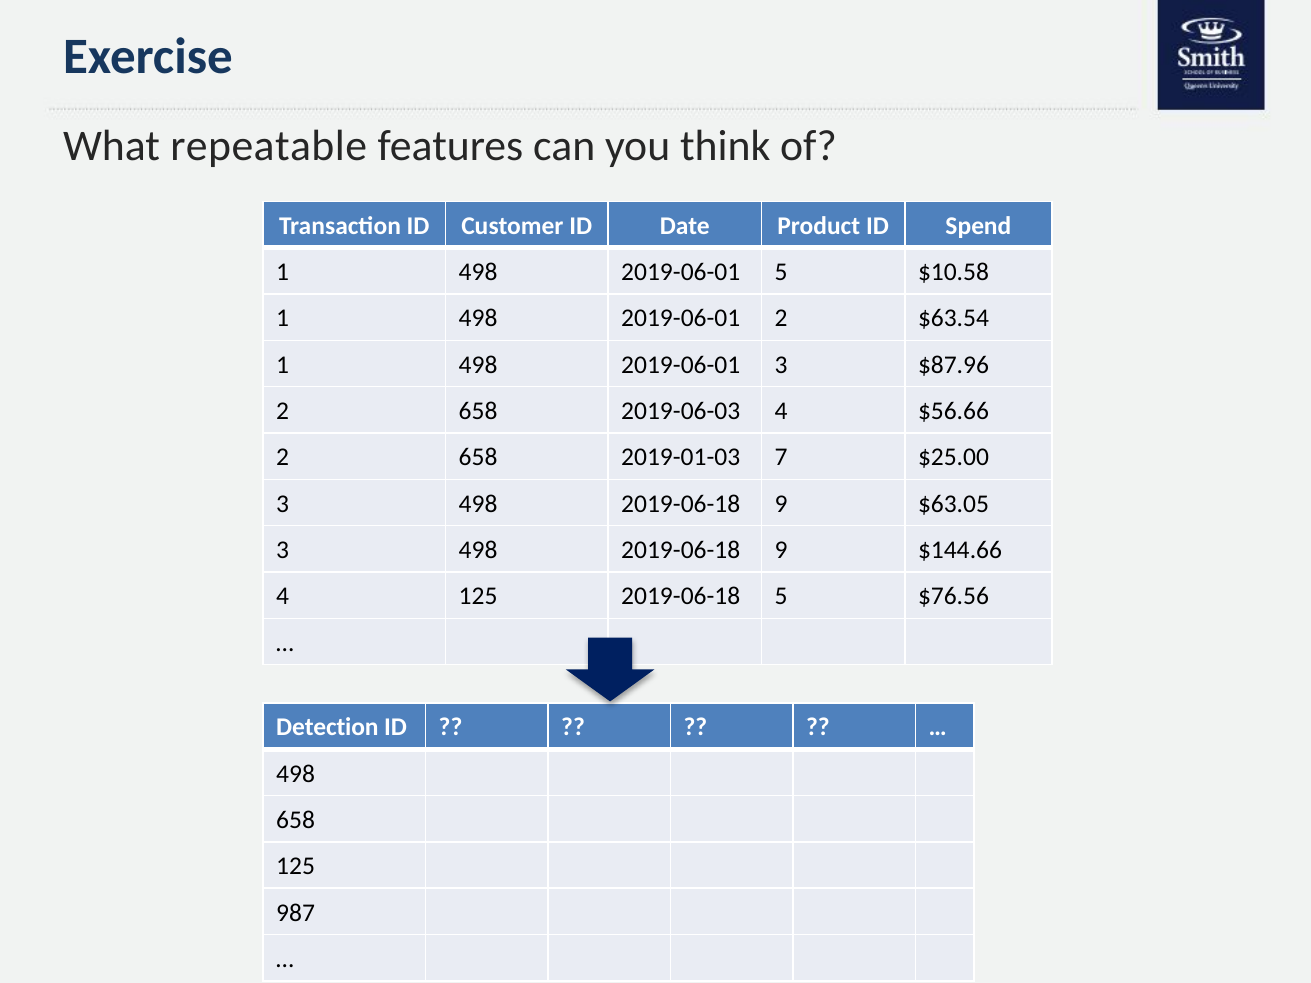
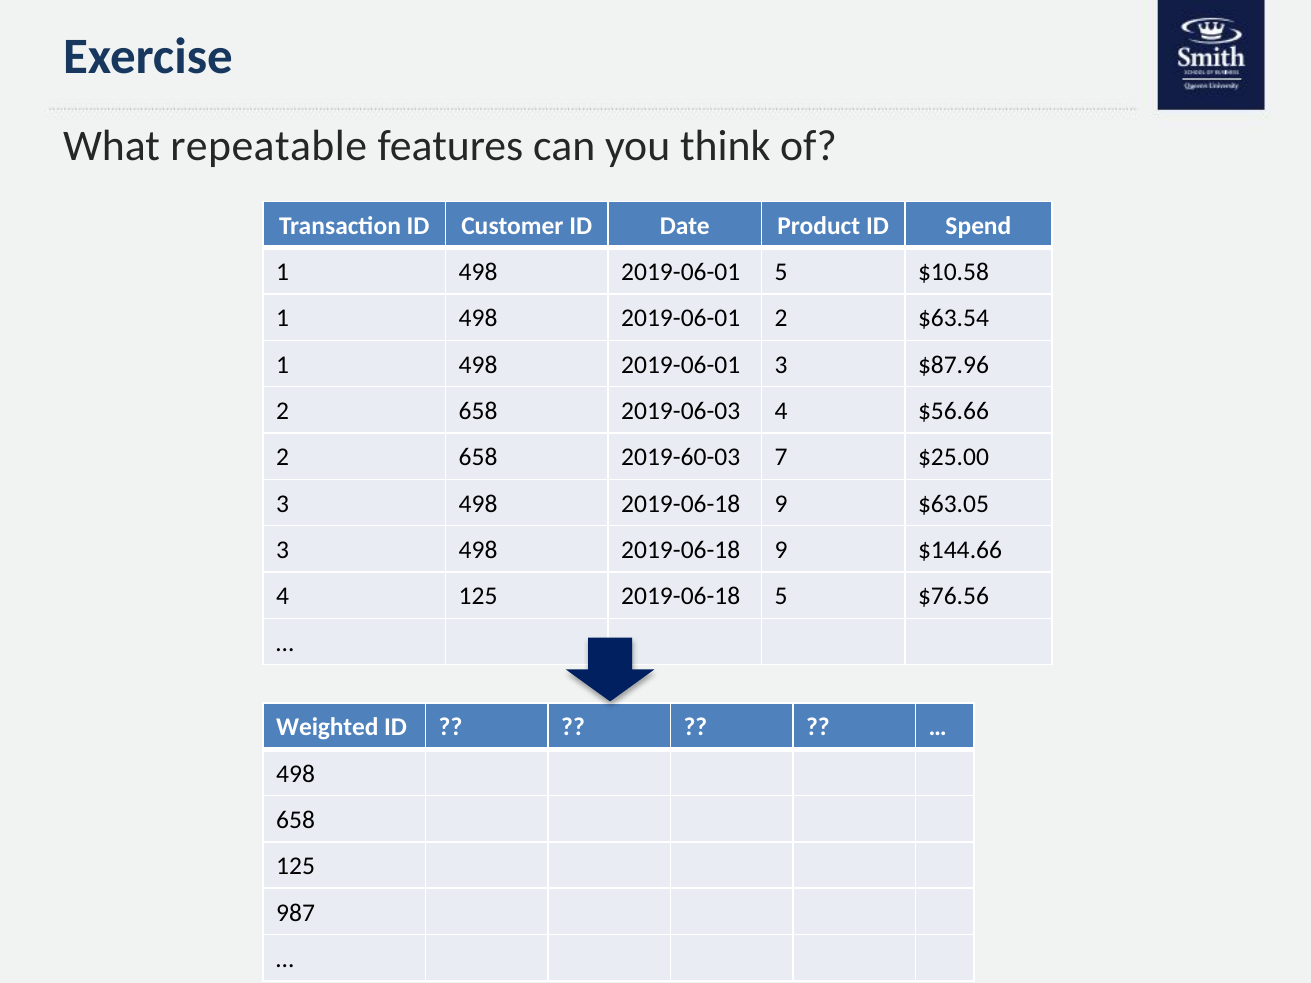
2019-01-03: 2019-01-03 -> 2019-60-03 (681, 458)
Detection: Detection -> Weighted (327, 728)
